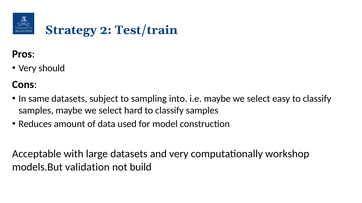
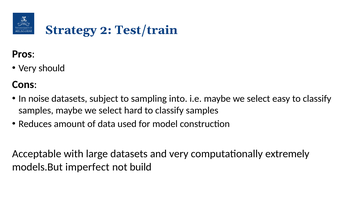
same: same -> noise (39, 99)
workshop: workshop -> extremely (287, 154)
validation: validation -> imperfect (87, 167)
